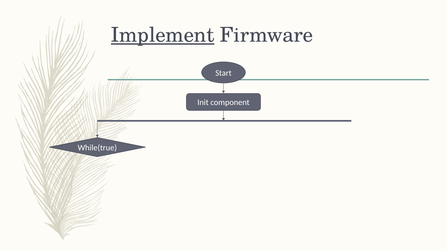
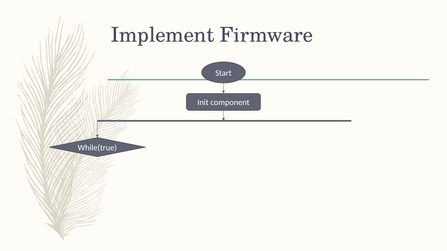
Implement underline: present -> none (163, 35)
